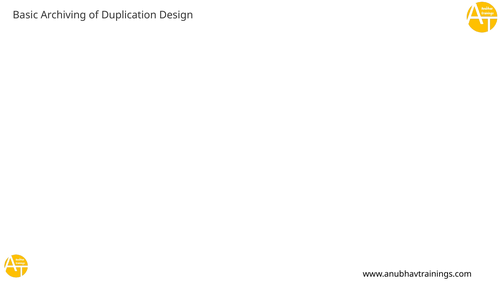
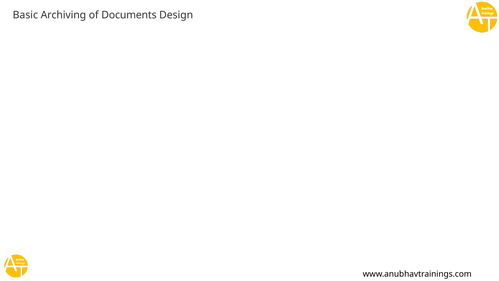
Duplication: Duplication -> Documents (129, 15)
